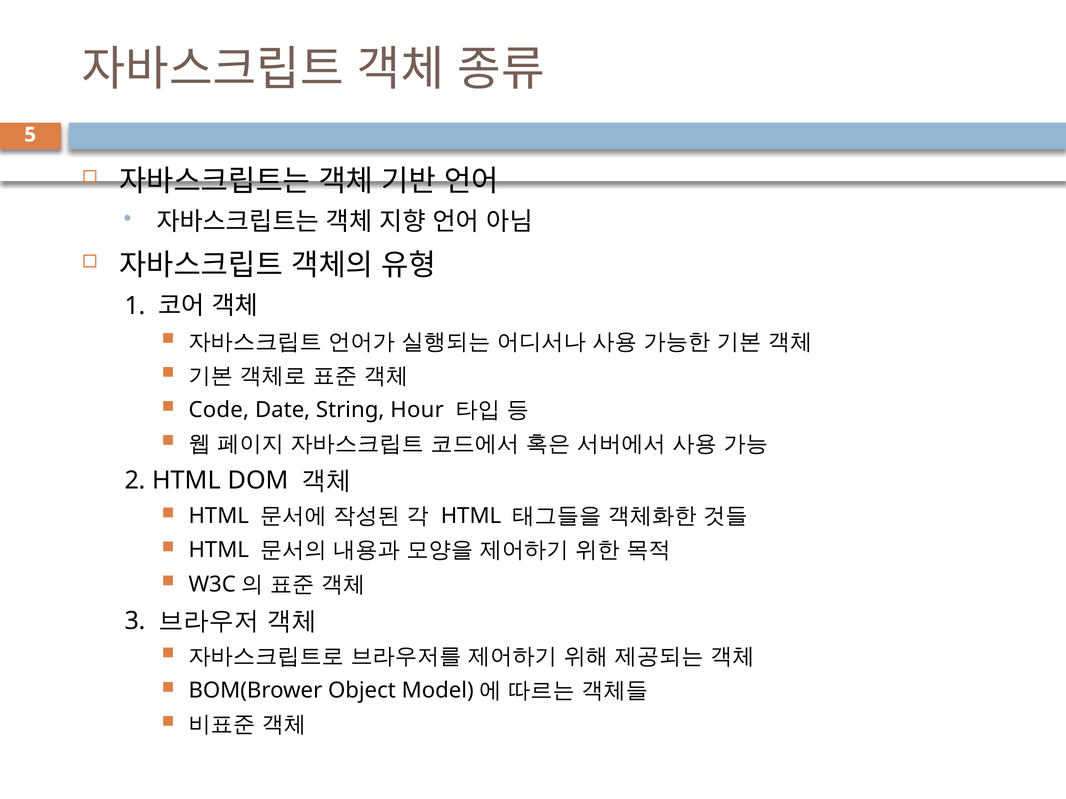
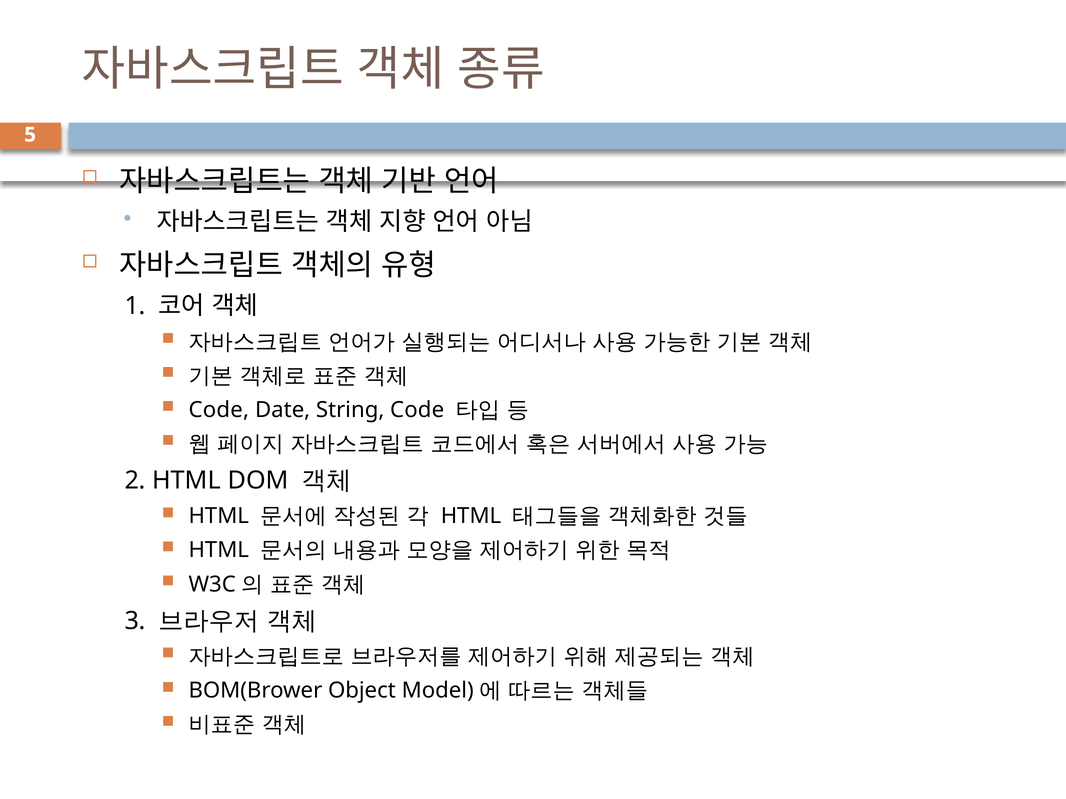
String Hour: Hour -> Code (417, 410)
